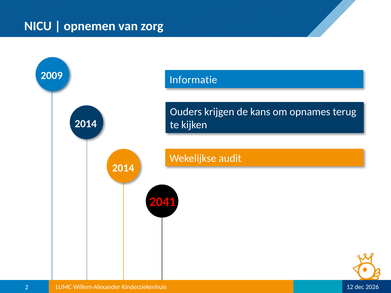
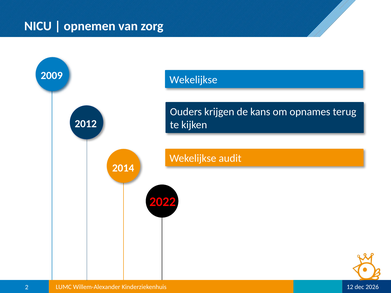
Informatie: Informatie -> Wekelijkse (193, 80)
2014: 2014 -> 2012 (86, 124)
2041: 2041 -> 2022 (163, 202)
